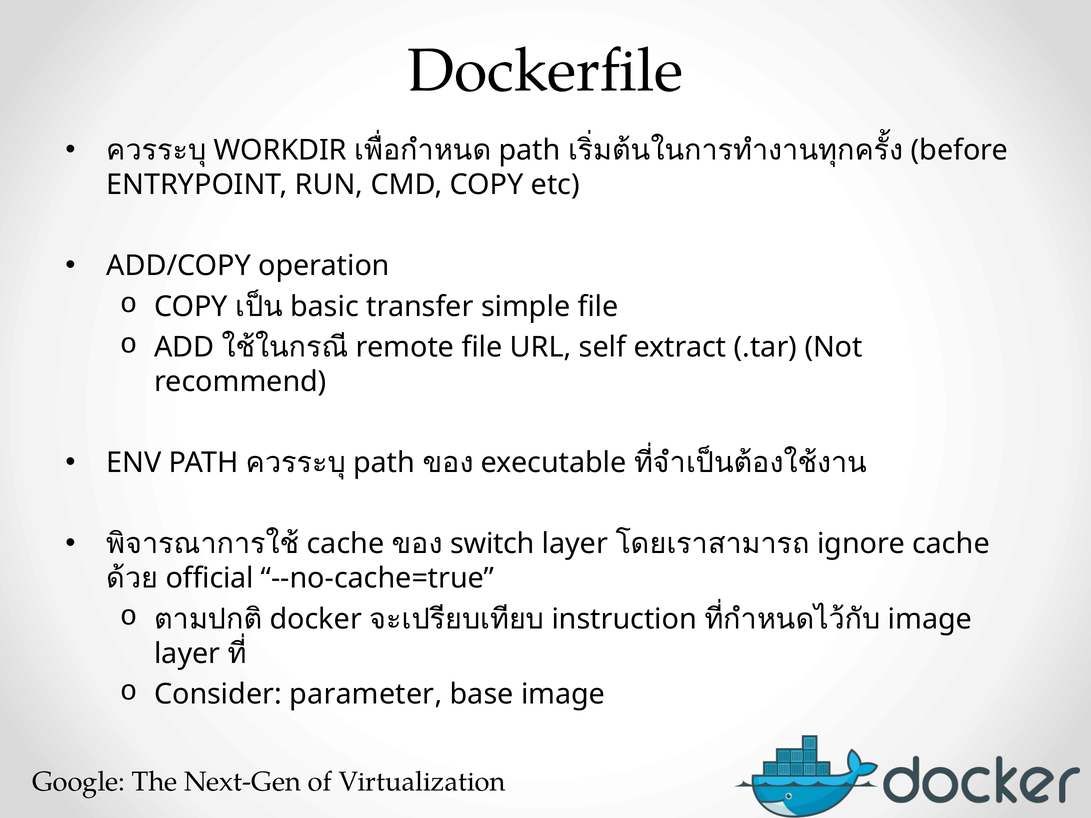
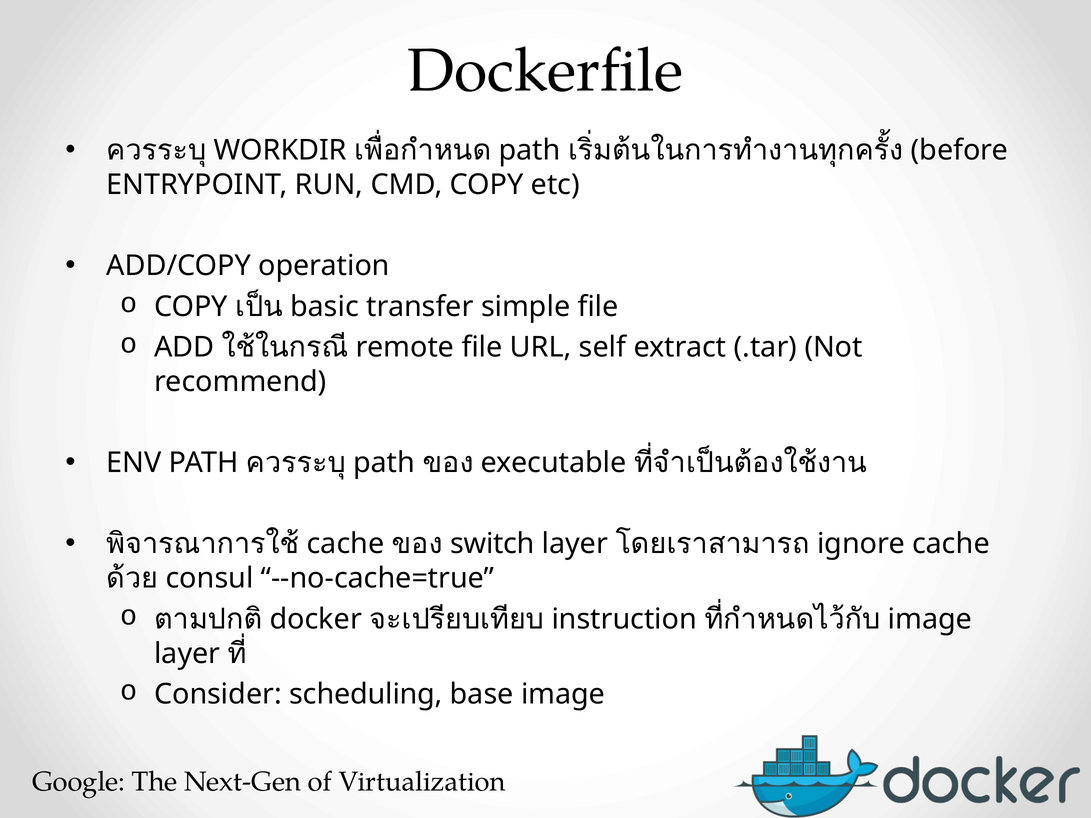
official: official -> consul (210, 579)
parameter: parameter -> scheduling (366, 694)
